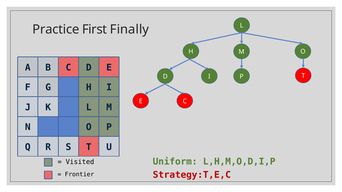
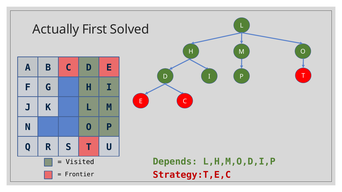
Practice: Practice -> Actually (56, 30)
Finally: Finally -> Solved (130, 30)
Uniform: Uniform -> Depends (175, 162)
